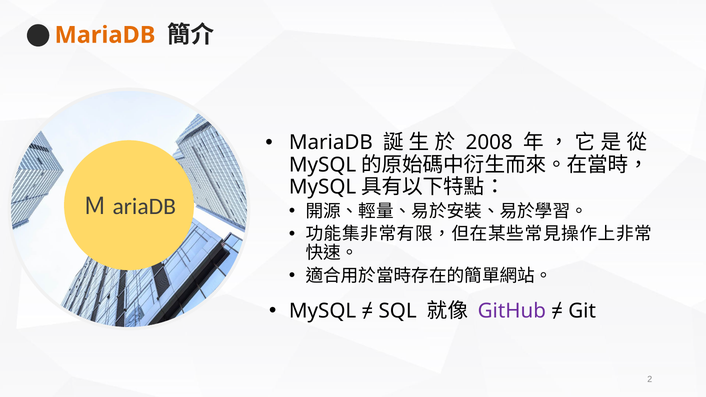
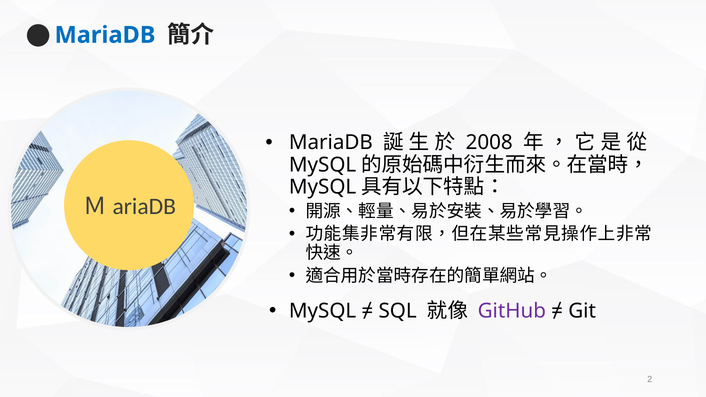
MariaDB colour: orange -> blue (105, 35)
